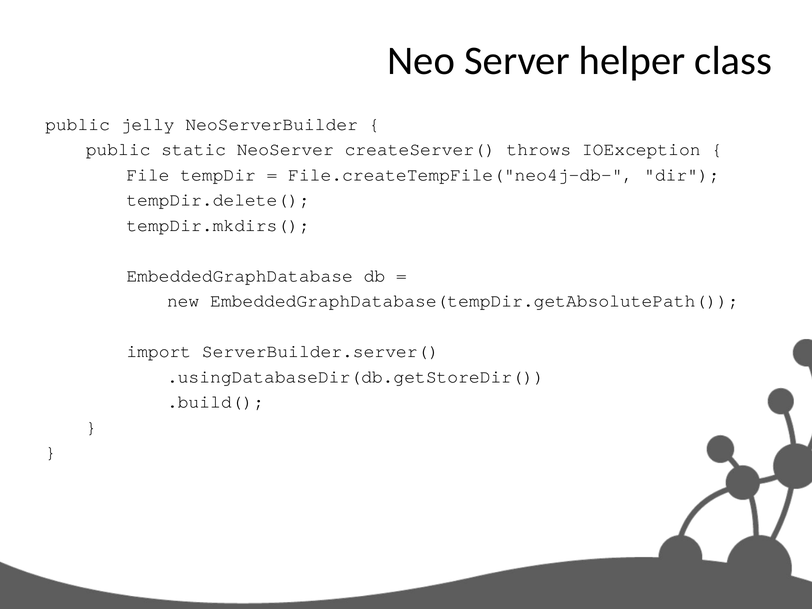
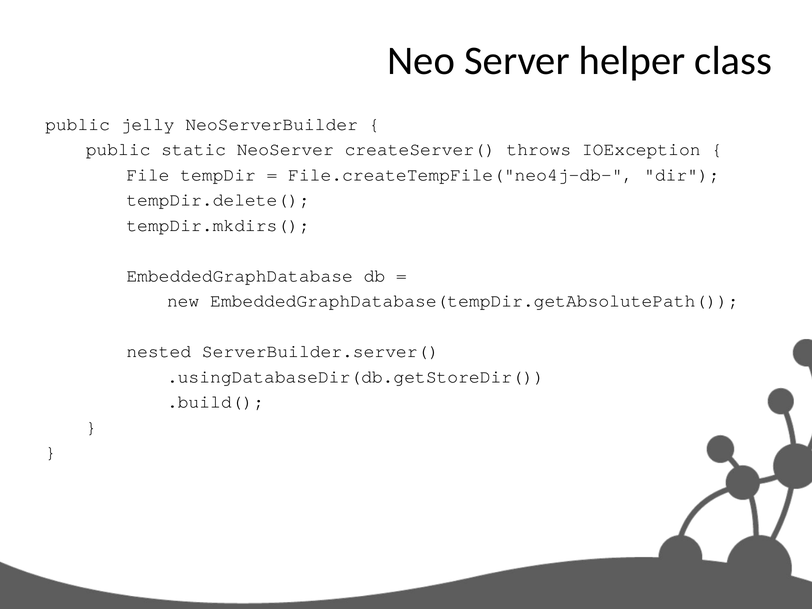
import: import -> nested (159, 351)
